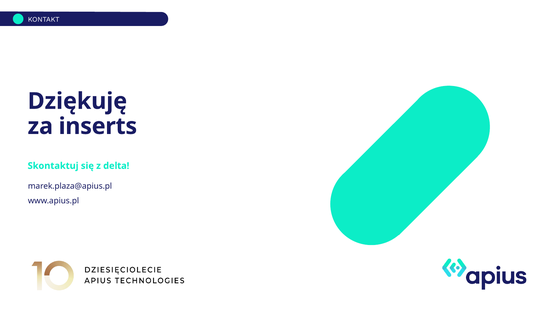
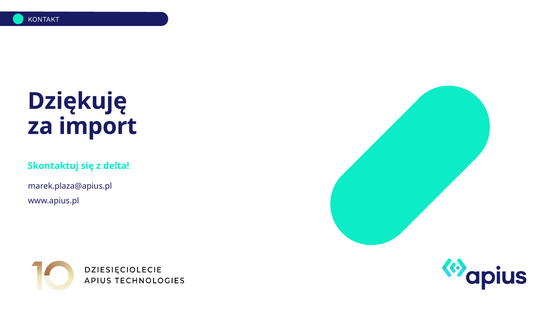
inserts: inserts -> import (98, 126)
